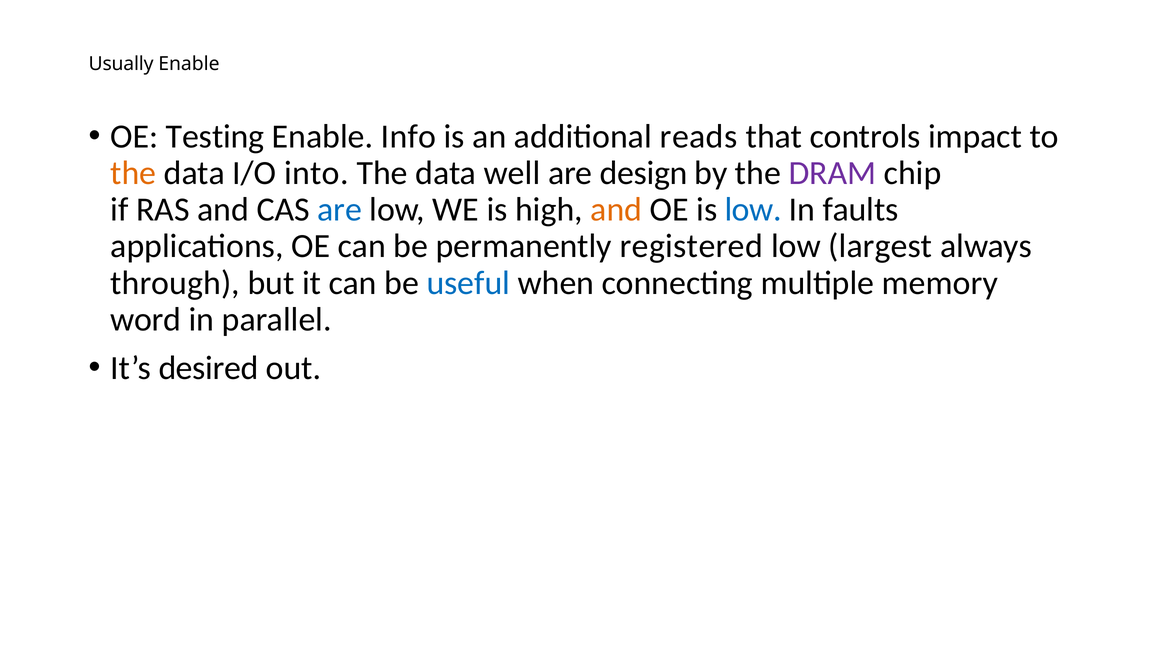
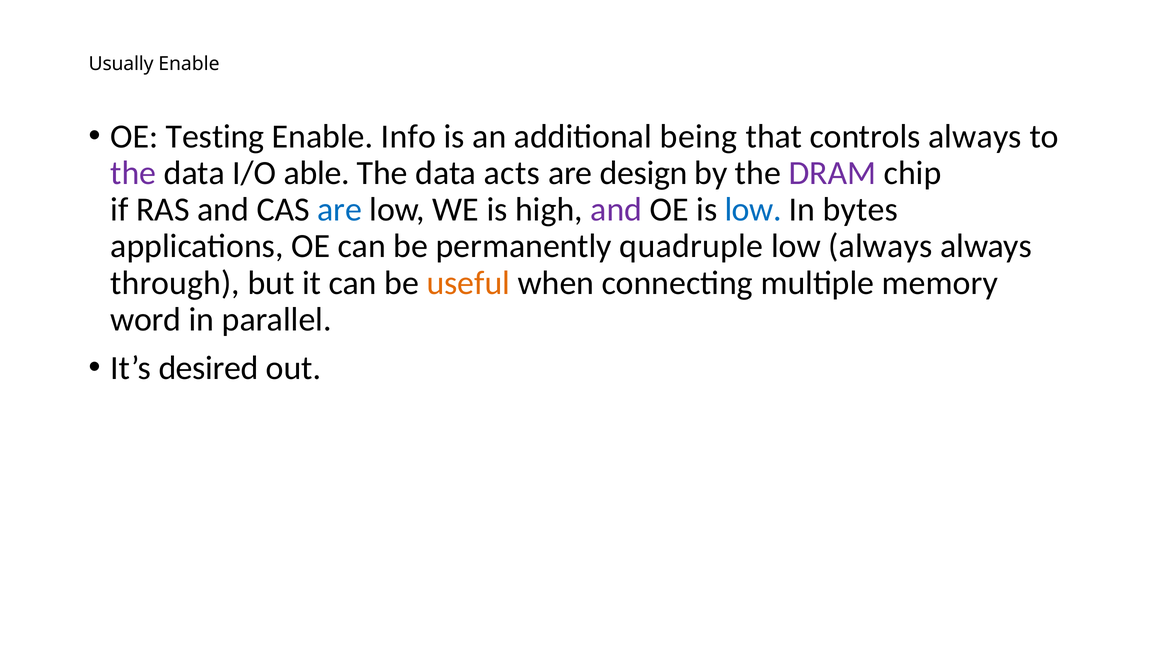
reads: reads -> being (699, 137)
controls impact: impact -> always (975, 137)
the colour: orange -> purple (133, 173)
into: into -> able (317, 173)
well: well -> acts (512, 173)
and colour: orange -> purple (616, 210)
faults: faults -> bytes (860, 210)
registered: registered -> quadruple (691, 247)
low largest: largest -> always (880, 247)
useful colour: blue -> orange (468, 283)
